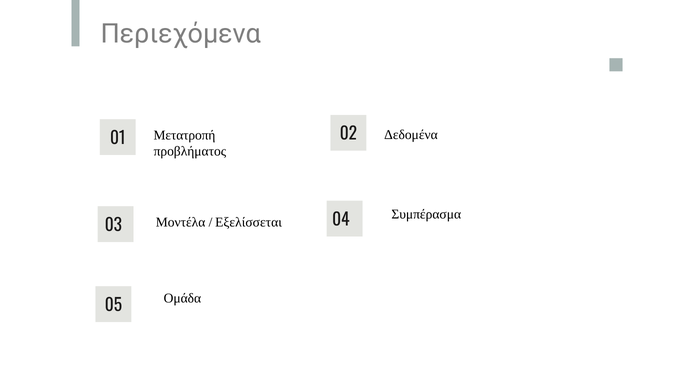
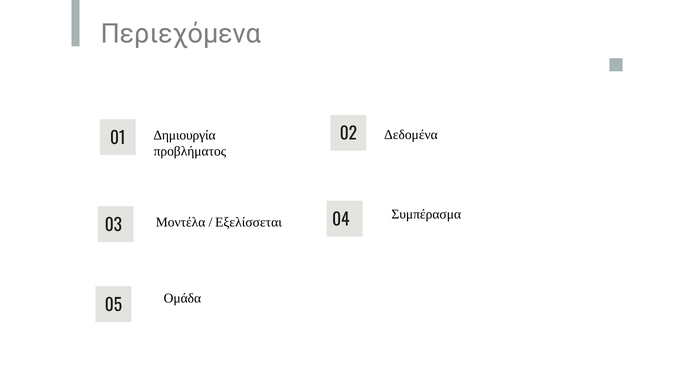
Μετατροπή: Μετατροπή -> Δημιουργία (184, 135)
